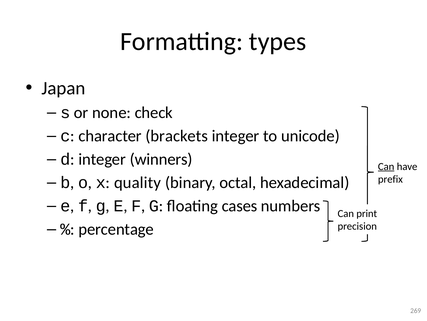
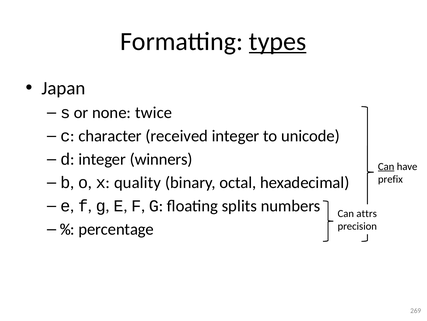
types underline: none -> present (278, 41)
check: check -> twice (154, 113)
brackets: brackets -> received (177, 136)
cases: cases -> splits (239, 206)
print: print -> attrs (367, 213)
